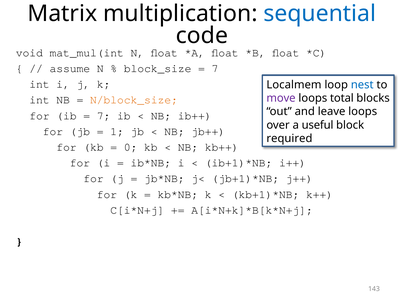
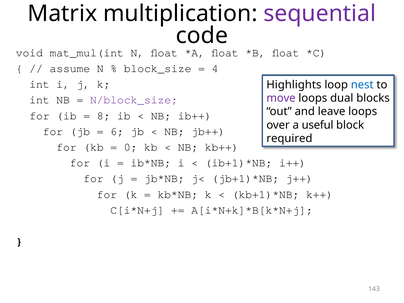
sequential colour: blue -> purple (320, 14)
7: 7 -> 4 (215, 68)
Localmem: Localmem -> Highlights (294, 85)
total: total -> dual (342, 98)
N/block_size colour: orange -> purple (134, 100)
7: 7 -> 8 (104, 116)
1: 1 -> 6 (117, 131)
